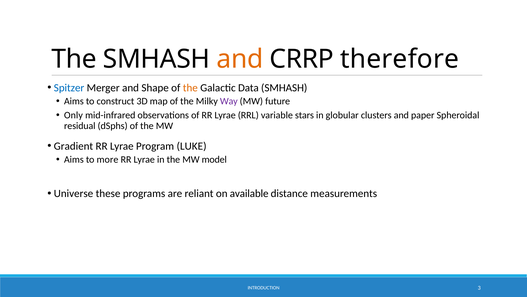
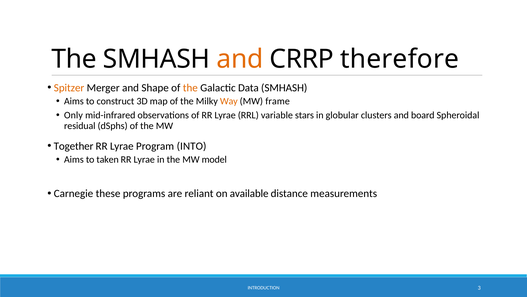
Spitzer colour: blue -> orange (69, 88)
Way colour: purple -> orange (229, 101)
future: future -> frame (278, 101)
paper: paper -> board (423, 115)
Gradient: Gradient -> Together (74, 146)
LUKE: LUKE -> INTO (192, 146)
more: more -> taken (108, 159)
Universe: Universe -> Carnegie (74, 193)
